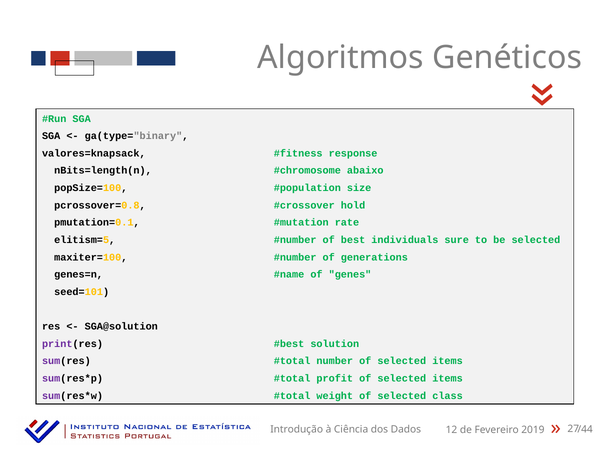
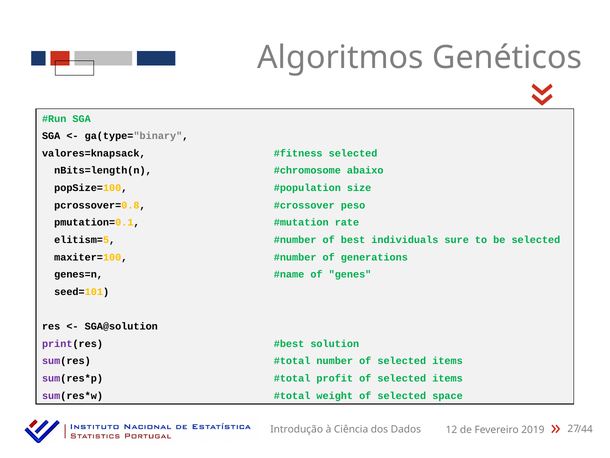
response: response -> selected (353, 153)
hold: hold -> peso (353, 205)
class: class -> space (448, 395)
